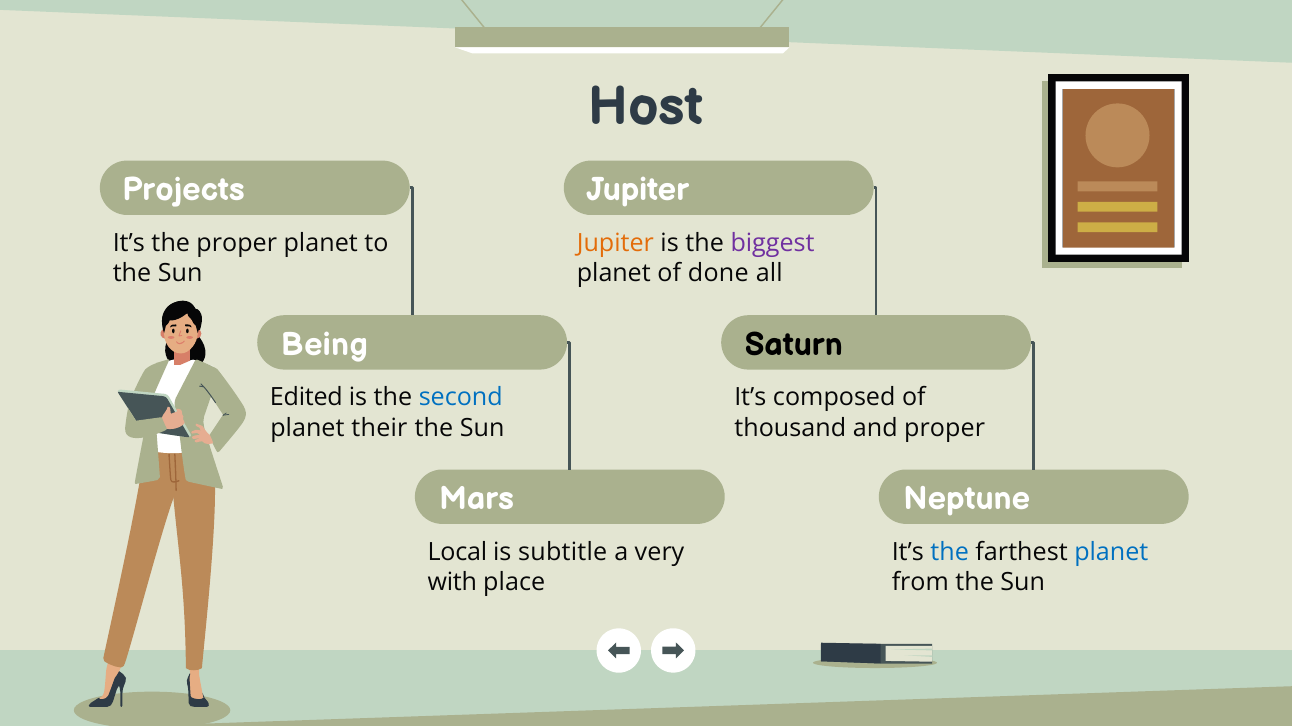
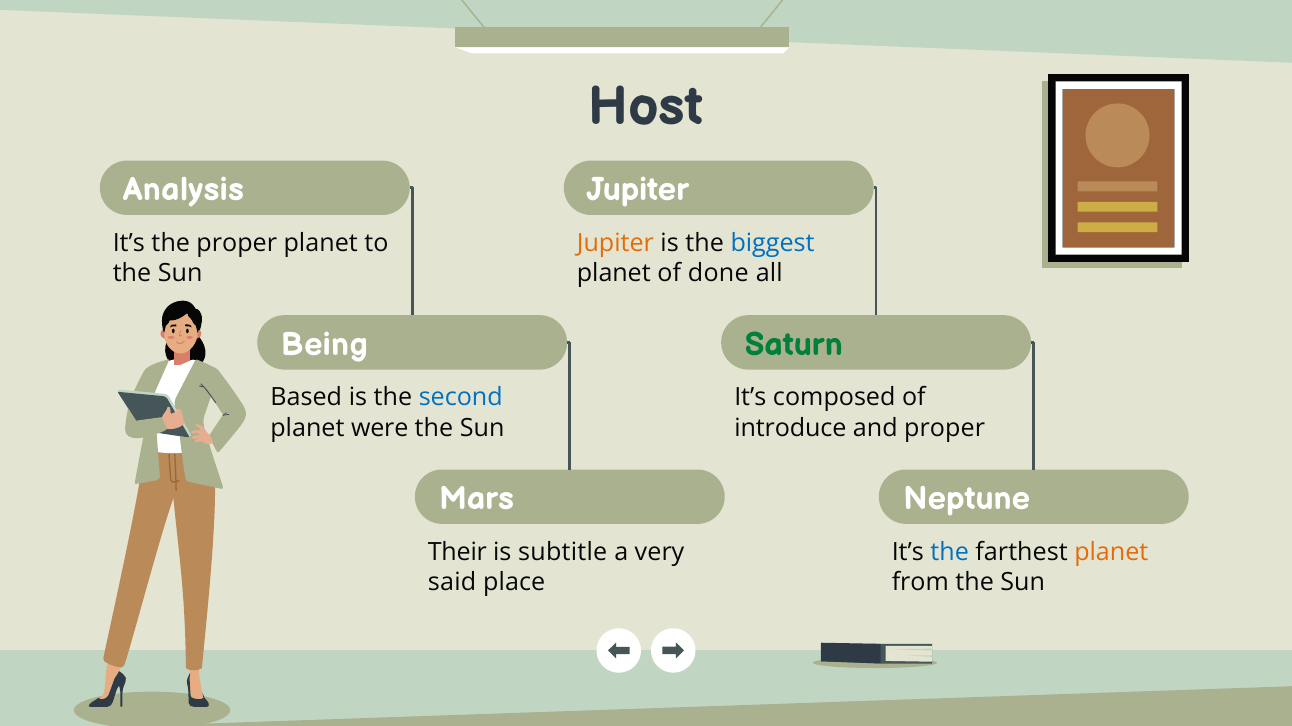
Projects: Projects -> Analysis (183, 190)
biggest colour: purple -> blue (773, 244)
Saturn colour: black -> green (794, 345)
Edited: Edited -> Based (306, 398)
their: their -> were (380, 428)
thousand: thousand -> introduce (790, 428)
Local: Local -> Their (457, 552)
planet colour: blue -> orange (1111, 552)
with: with -> said (452, 583)
